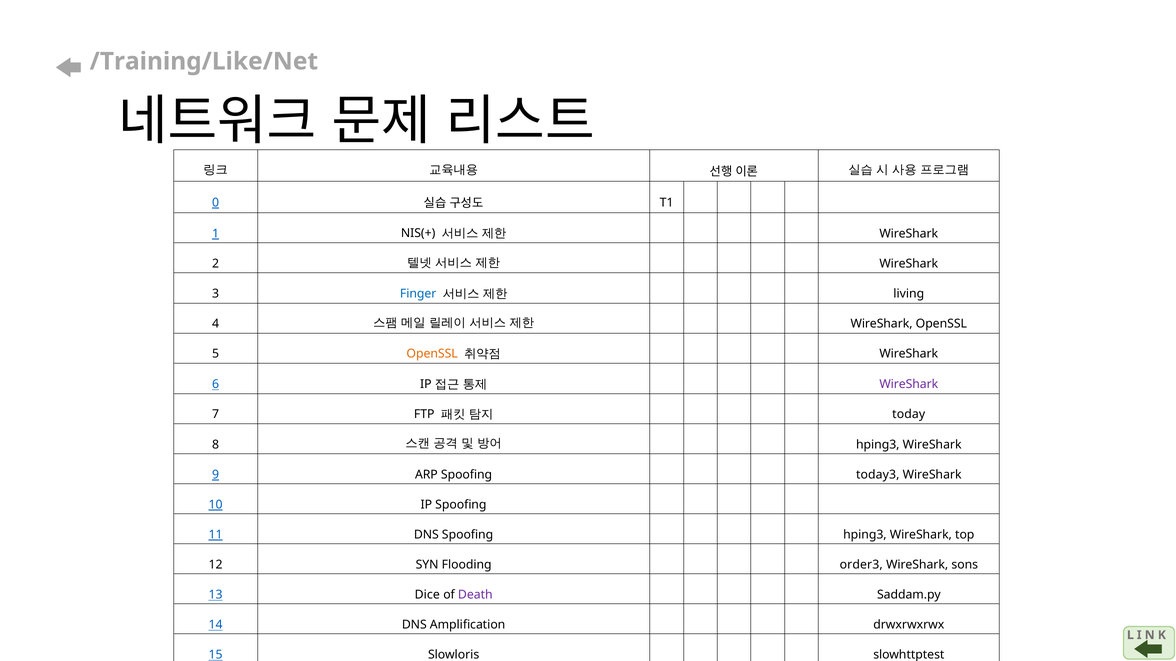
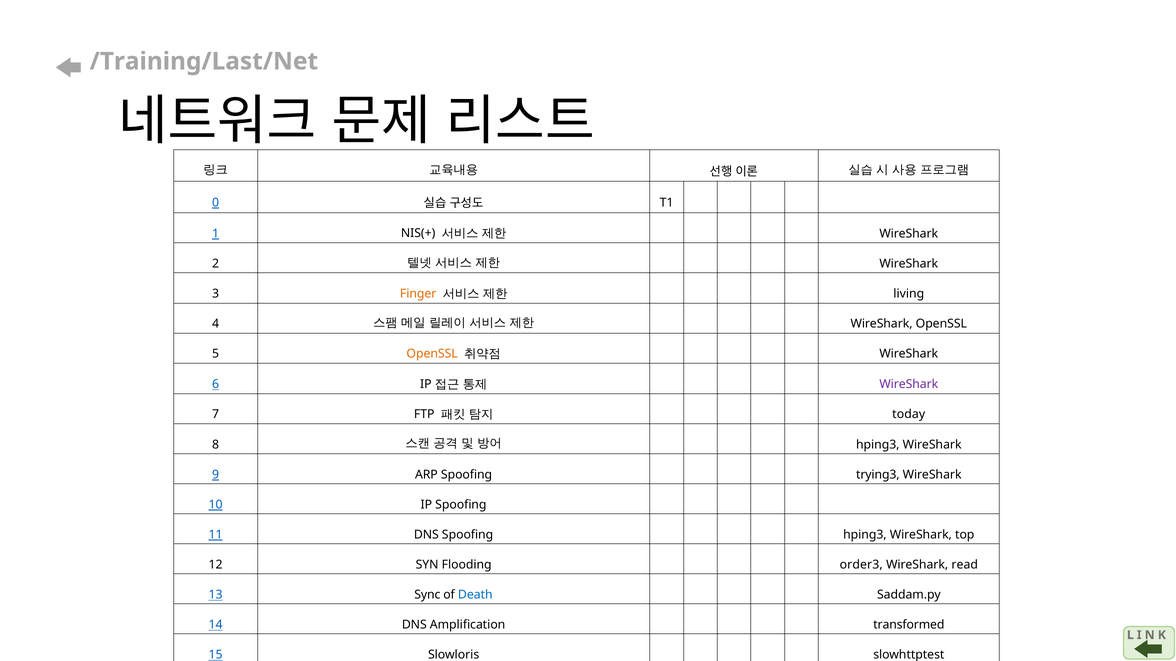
/Training/Like/Net: /Training/Like/Net -> /Training/Last/Net (204, 61)
Finger colour: blue -> orange (418, 294)
today3: today3 -> trying3 (878, 475)
sons: sons -> read (965, 565)
Dice: Dice -> Sync (427, 595)
Death colour: purple -> blue (475, 595)
drwxrwxrwx: drwxrwxrwx -> transformed (909, 625)
